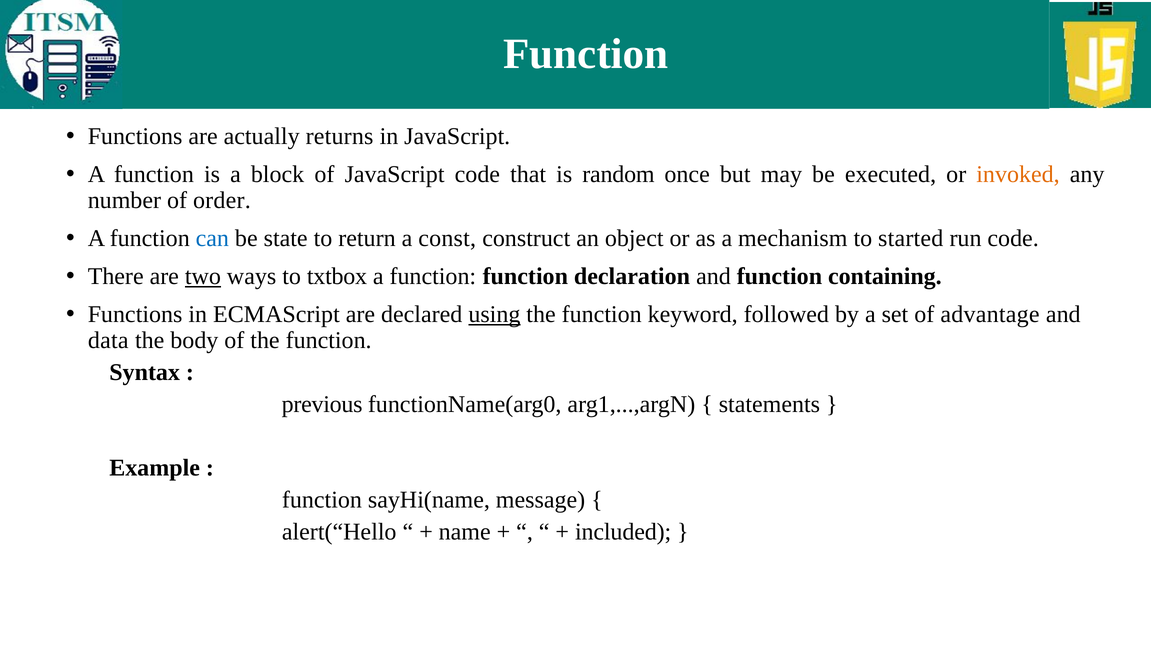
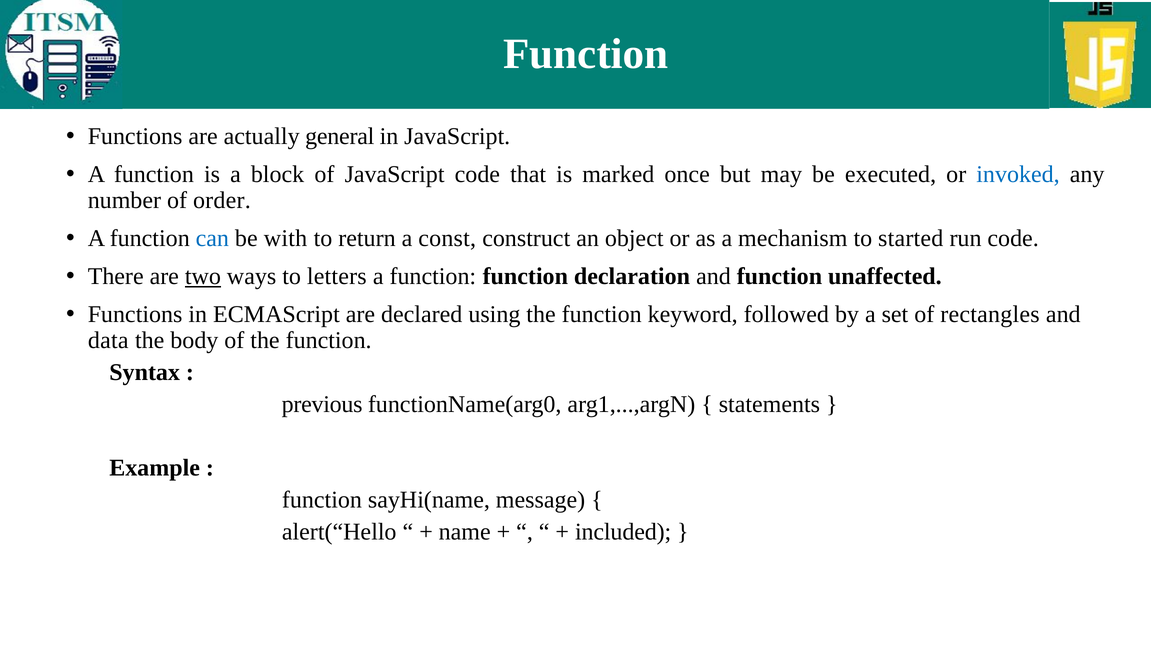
returns: returns -> general (340, 136)
random: random -> marked (618, 174)
invoked colour: orange -> blue (1018, 174)
state: state -> with (286, 238)
txtbox: txtbox -> letters (337, 276)
containing: containing -> unaffected (885, 276)
using underline: present -> none (494, 314)
advantage: advantage -> rectangles (990, 314)
